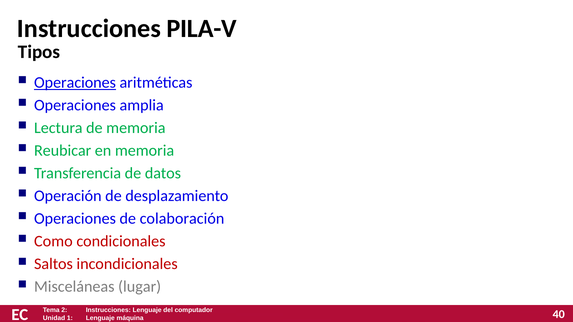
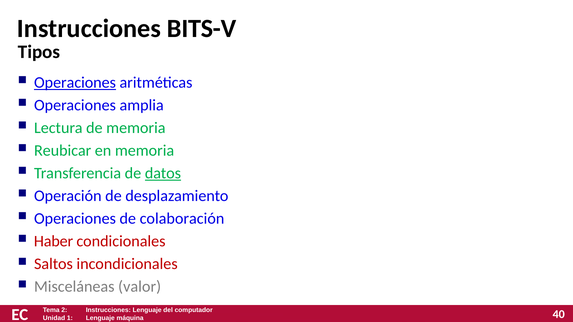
PILA-V: PILA-V -> BITS-V (202, 29)
datos underline: none -> present (163, 173)
Como: Como -> Haber (54, 242)
lugar: lugar -> valor (140, 287)
